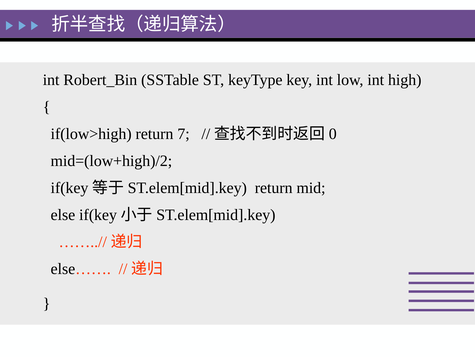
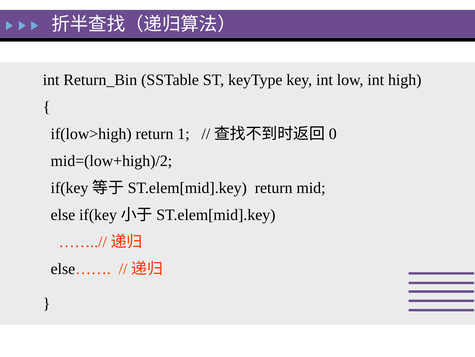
Robert_Bin: Robert_Bin -> Return_Bin (100, 80)
7: 7 -> 1 (183, 134)
